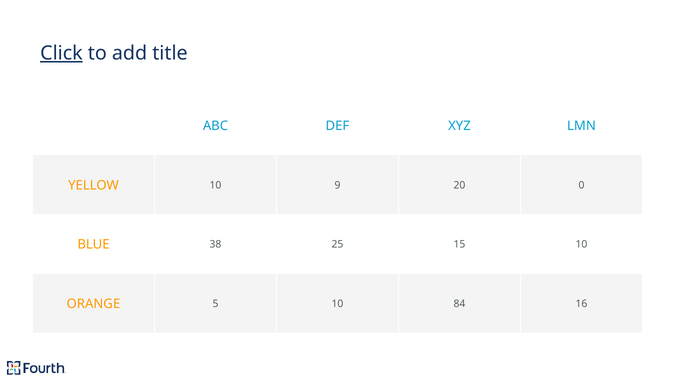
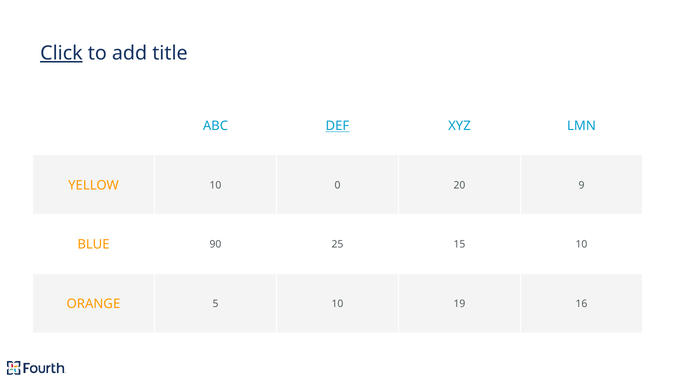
DEF underline: none -> present (337, 126)
9: 9 -> 0 (338, 185)
0: 0 -> 9 (582, 185)
38: 38 -> 90 (215, 244)
84: 84 -> 19 (459, 303)
